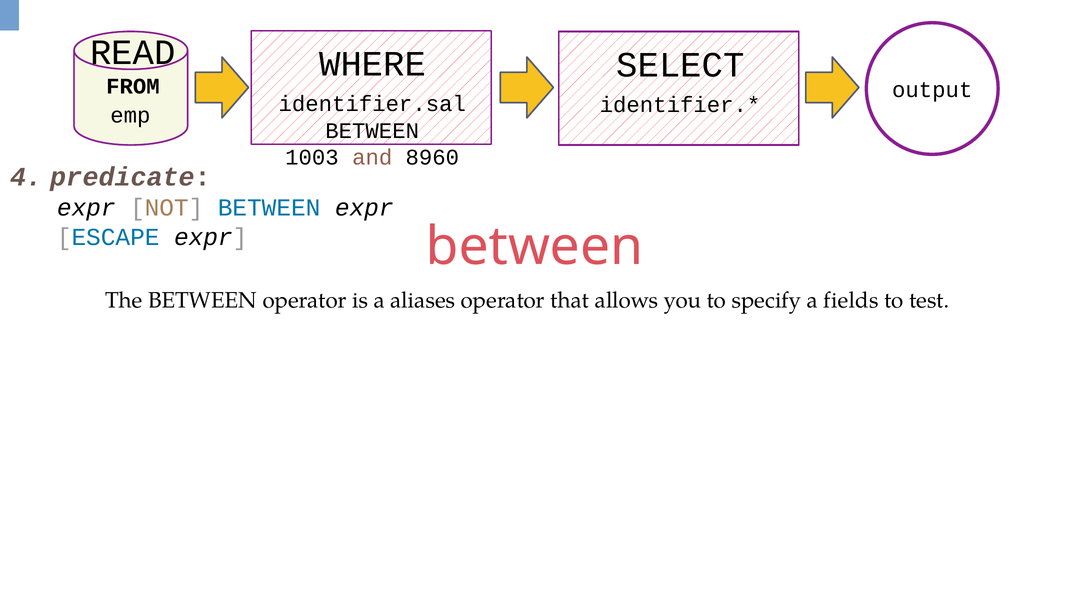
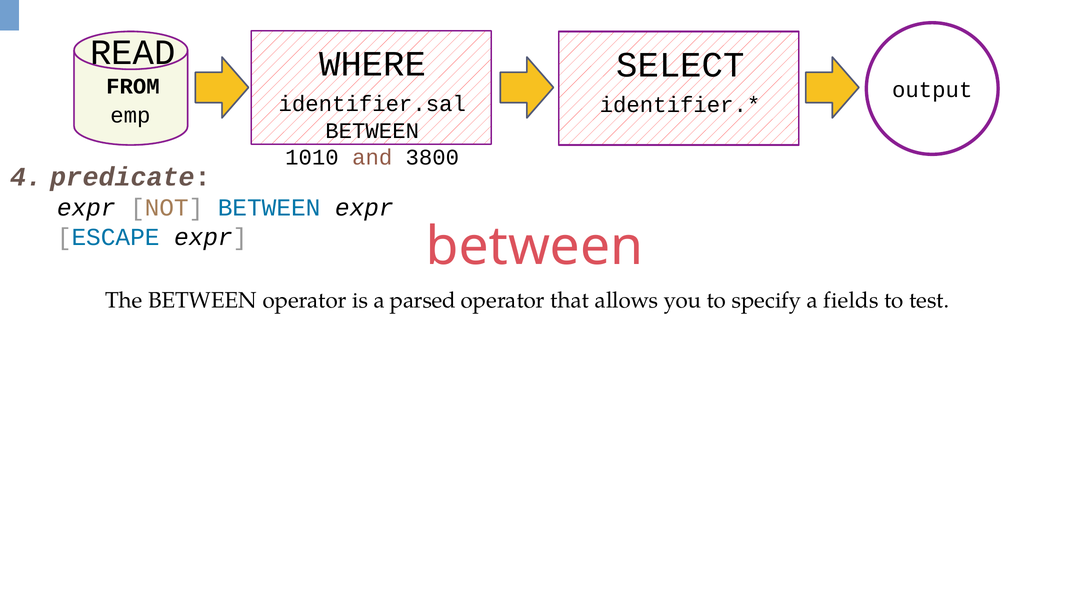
1003: 1003 -> 1010 (312, 158)
8960: 8960 -> 3800 (432, 158)
aliases: aliases -> parsed (423, 301)
